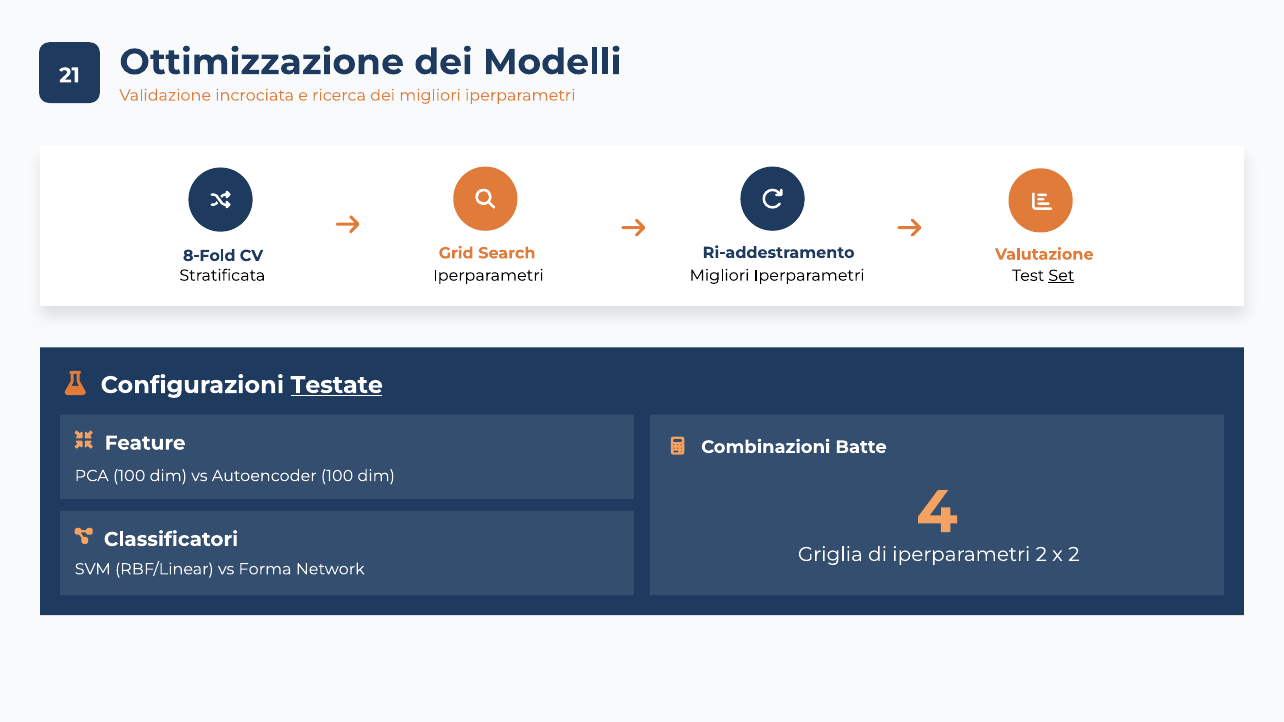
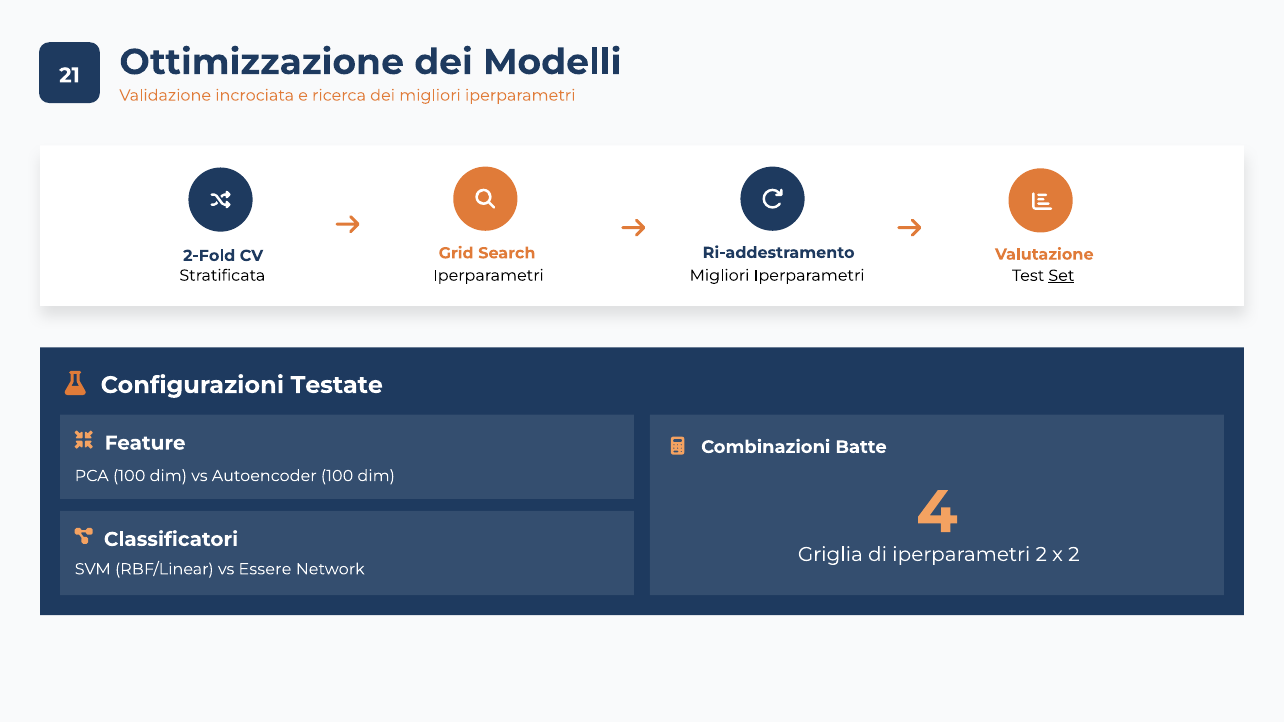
8-Fold: 8-Fold -> 2-Fold (209, 256)
Testate underline: present -> none (337, 385)
Forma: Forma -> Essere (265, 569)
